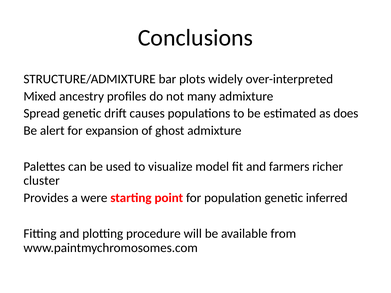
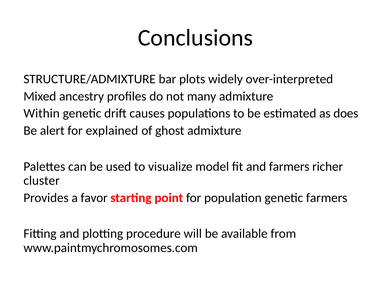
Spread: Spread -> Within (42, 114)
expansion: expansion -> explained (112, 131)
were: were -> favor (94, 198)
genetic inferred: inferred -> farmers (327, 198)
